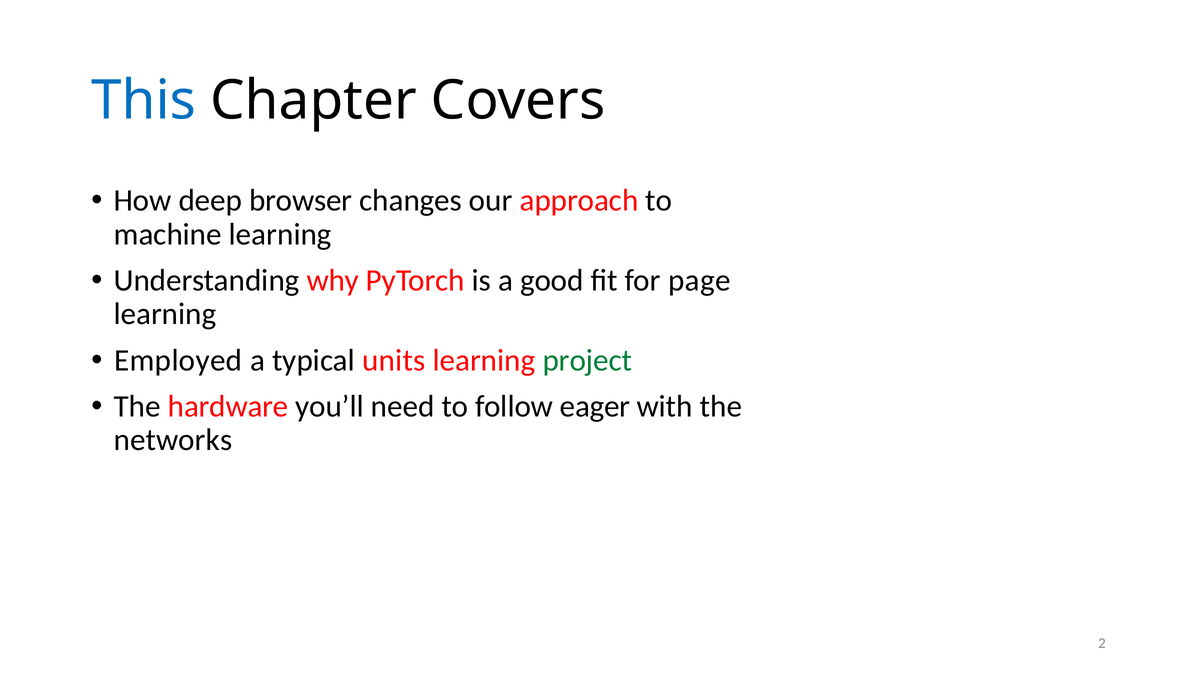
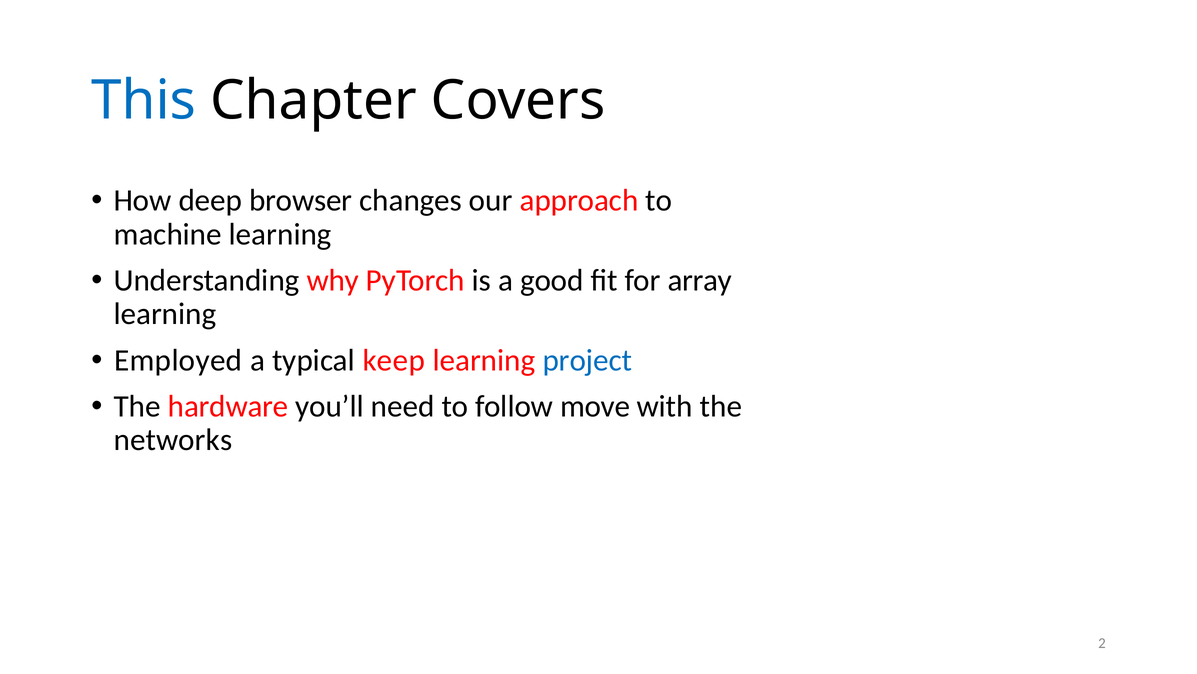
page: page -> array (700, 280)
units: units -> keep (394, 360)
project colour: green -> blue (587, 360)
eager: eager -> move (595, 406)
